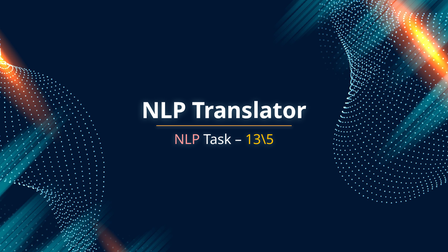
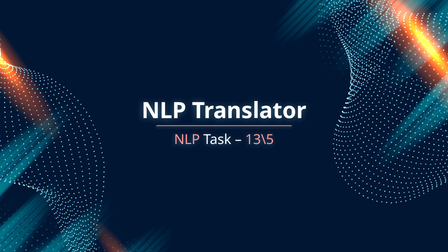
13\5 colour: yellow -> pink (260, 140)
